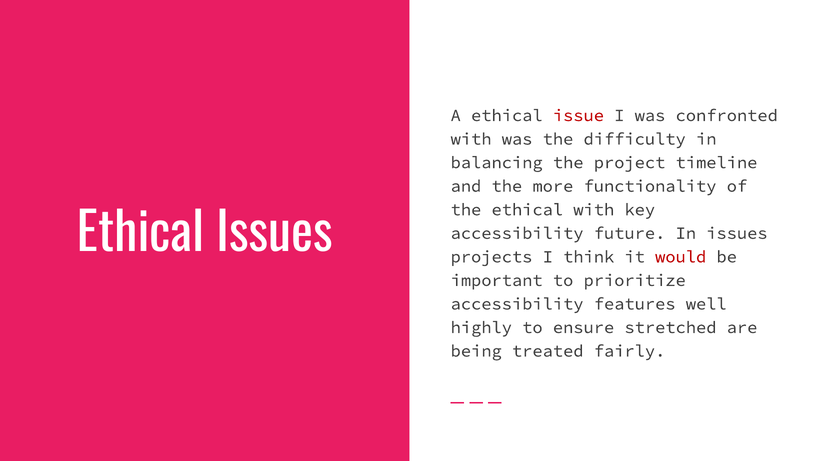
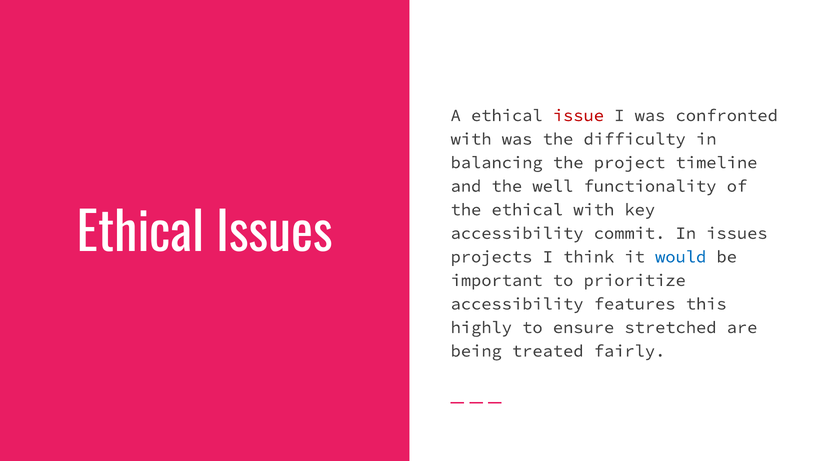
more: more -> well (553, 186)
future: future -> commit (630, 233)
would colour: red -> blue (681, 257)
well: well -> this (706, 304)
